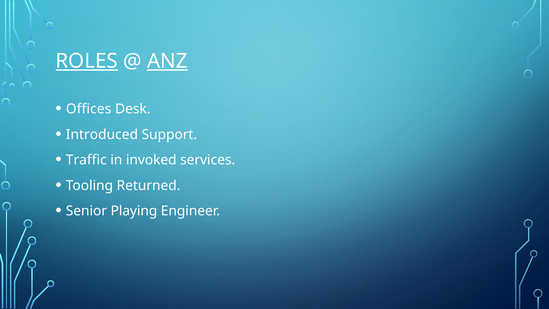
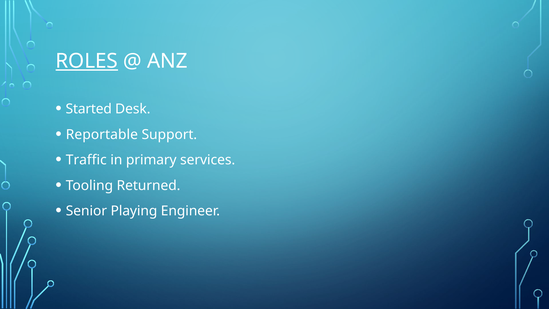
ANZ underline: present -> none (167, 61)
Offices: Offices -> Started (89, 109)
Introduced: Introduced -> Reportable (102, 134)
invoked: invoked -> primary (151, 160)
